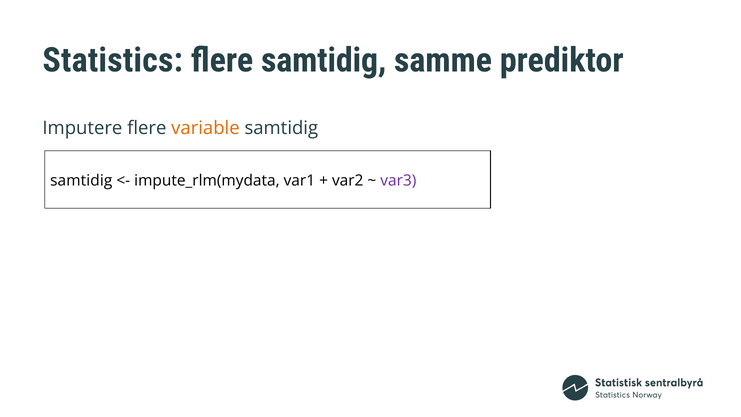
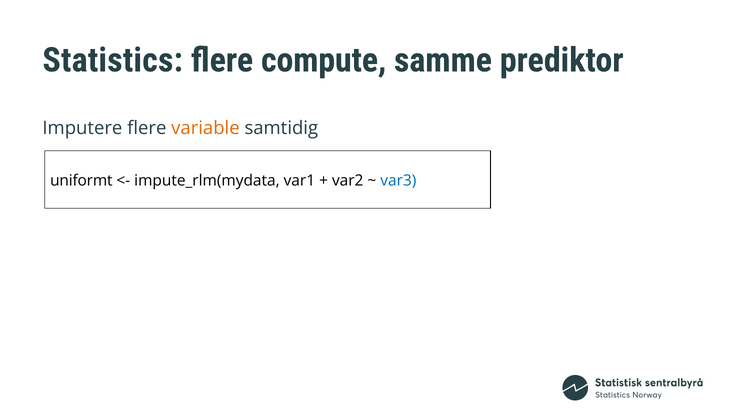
flere samtidig: samtidig -> compute (324, 60)
samtidig: samtidig -> uniformt (81, 180)
var3 colour: purple -> blue (398, 180)
